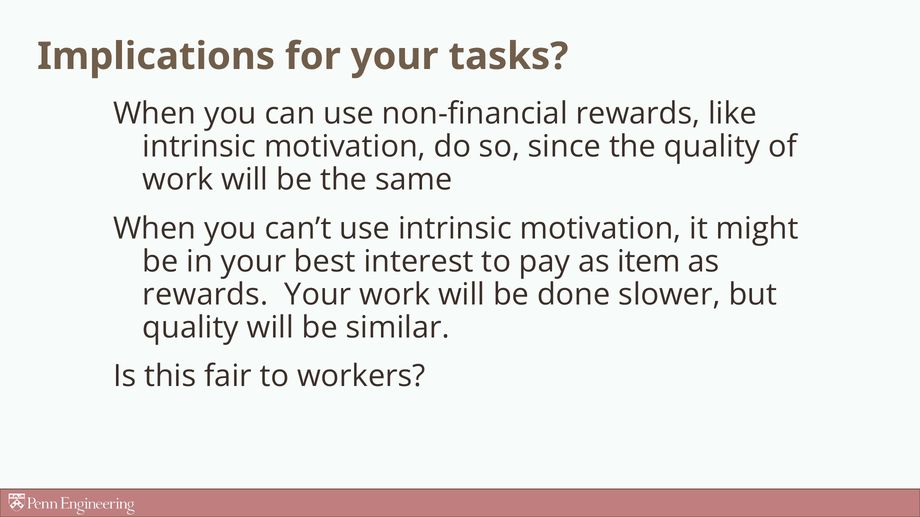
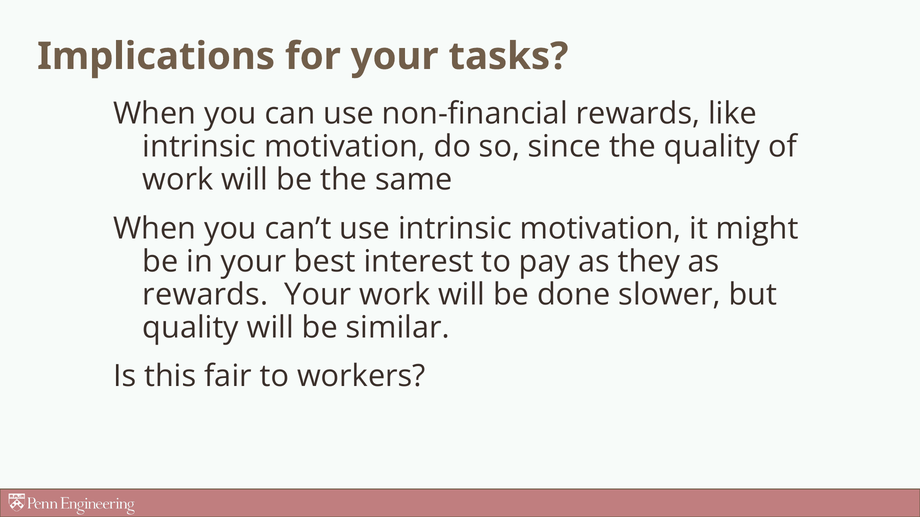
item: item -> they (649, 262)
